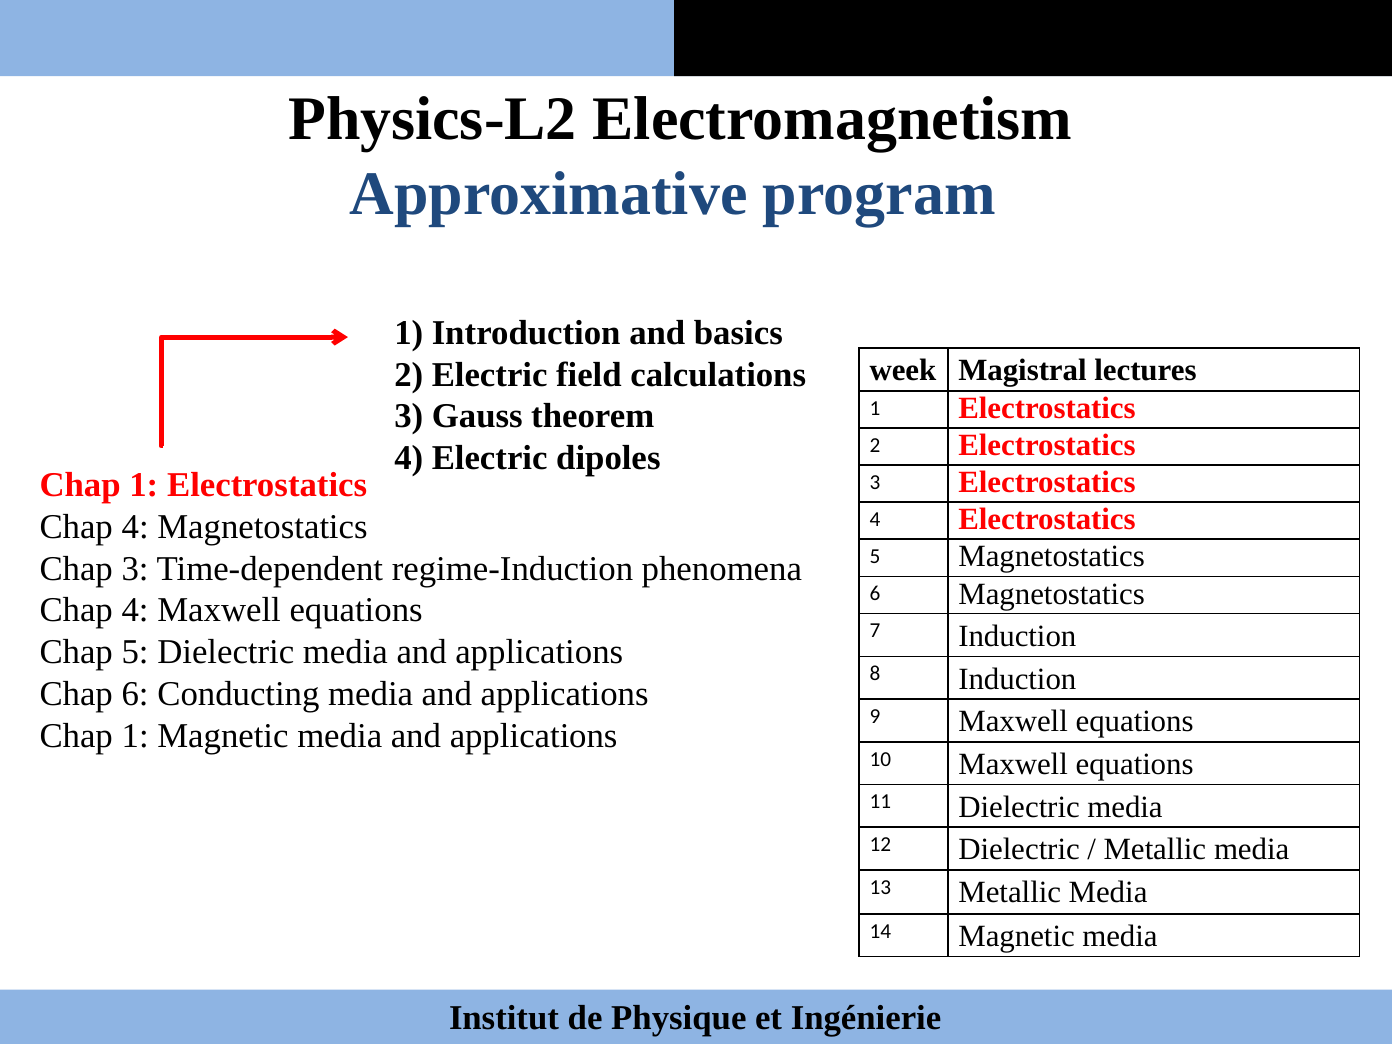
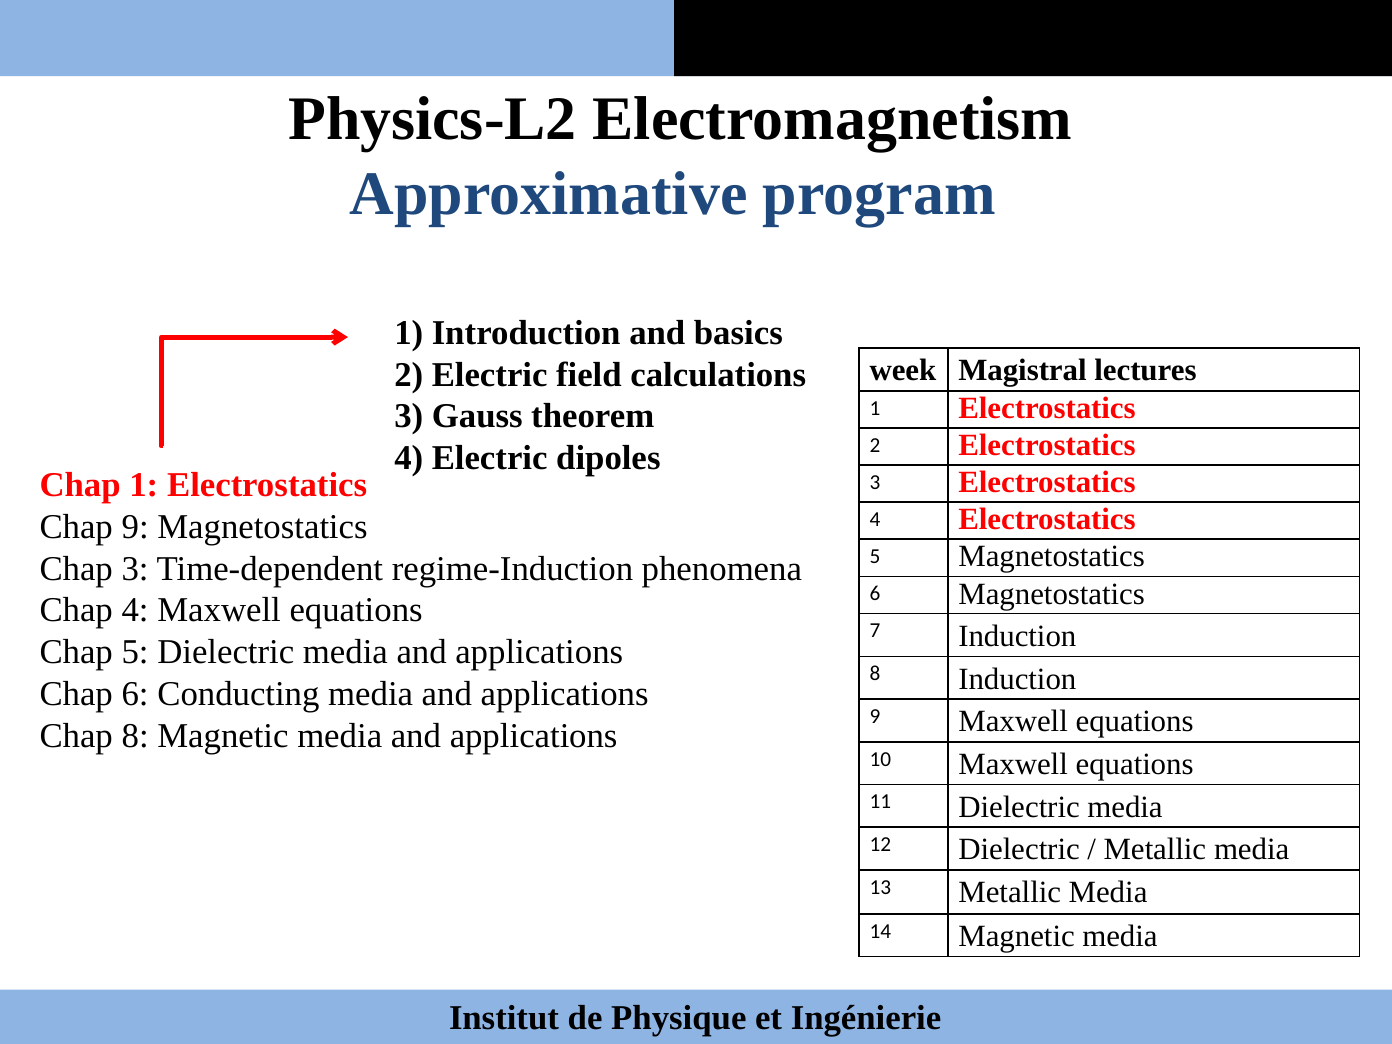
4: 4 -> 9 (135, 527)
1: 1 -> 8 (135, 736)
